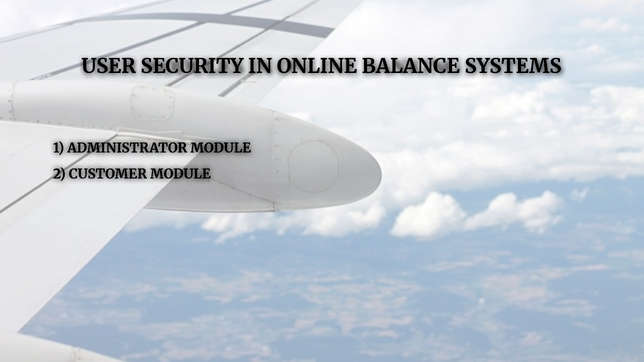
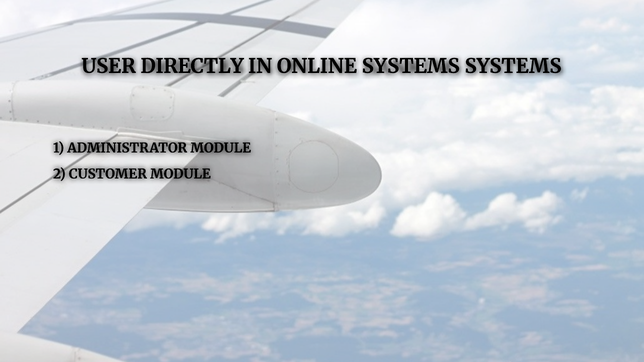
SECURITY: SECURITY -> DIRECTLY (192, 66)
ONLINE BALANCE: BALANCE -> SYSTEMS (411, 66)
